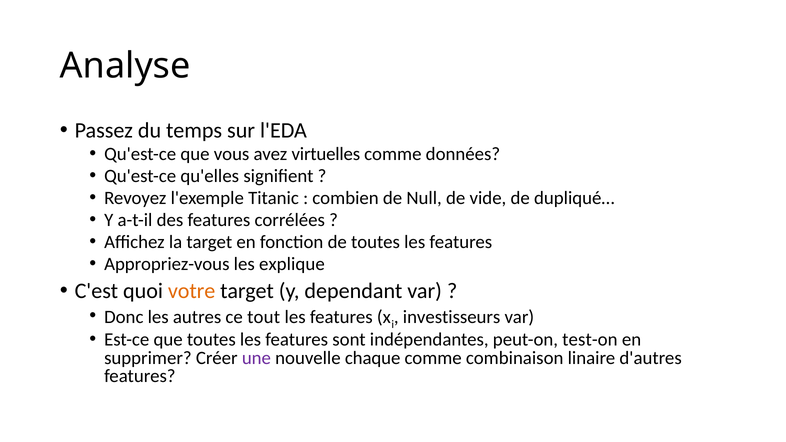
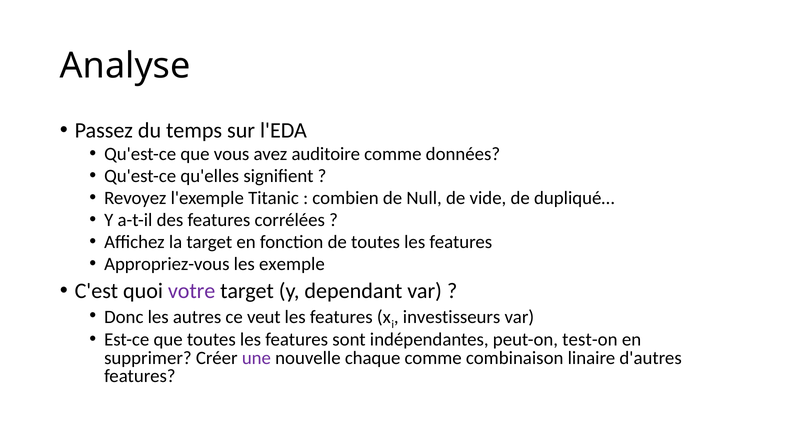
virtuelles: virtuelles -> auditoire (326, 154)
explique: explique -> exemple (292, 264)
votre colour: orange -> purple (192, 291)
tout: tout -> veut (264, 317)
